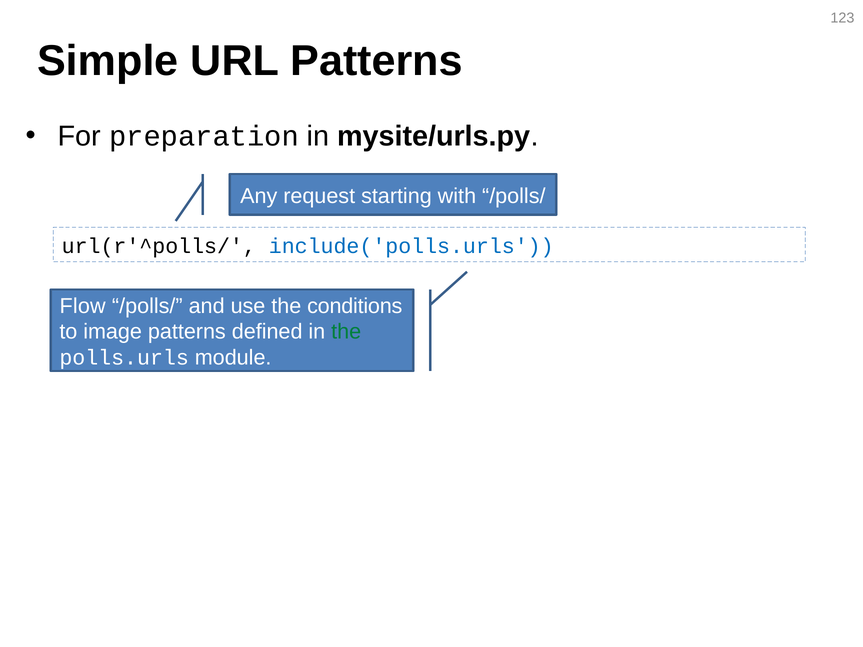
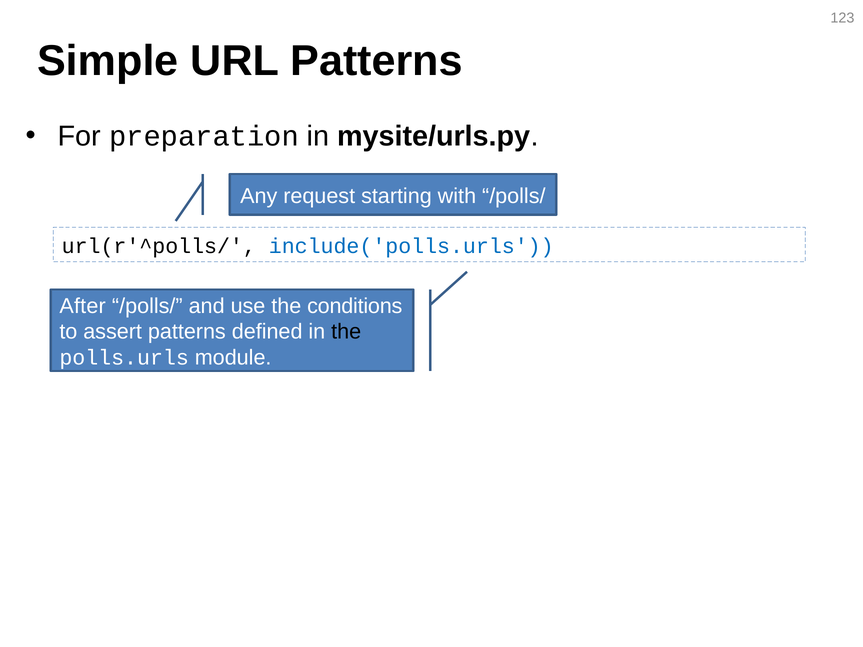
Flow: Flow -> After (83, 306)
image: image -> assert (113, 332)
the colour: green -> black (346, 332)
